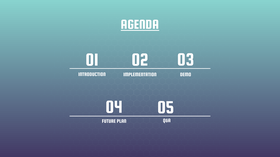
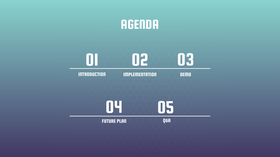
AGENDA underline: present -> none (140, 24)
